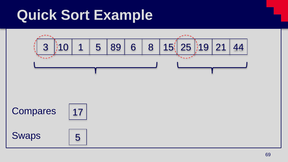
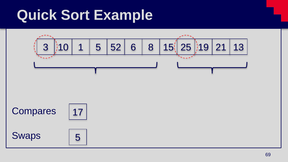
89: 89 -> 52 (116, 47)
44: 44 -> 13 (238, 47)
